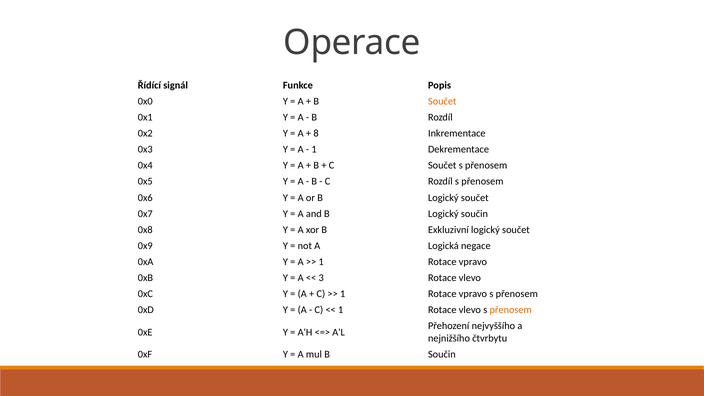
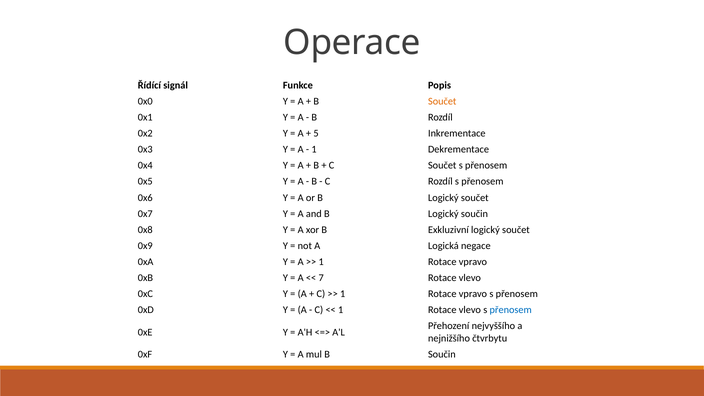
8: 8 -> 5 (316, 133)
3: 3 -> 7 (321, 278)
přenosem colour: orange -> blue (511, 310)
